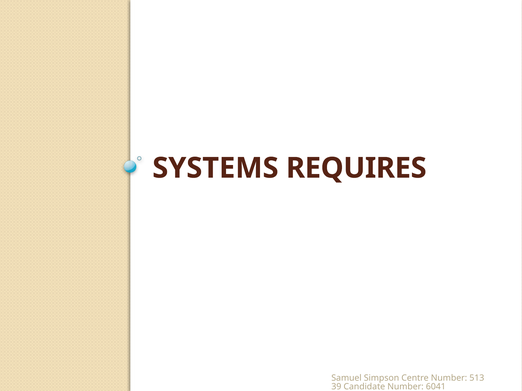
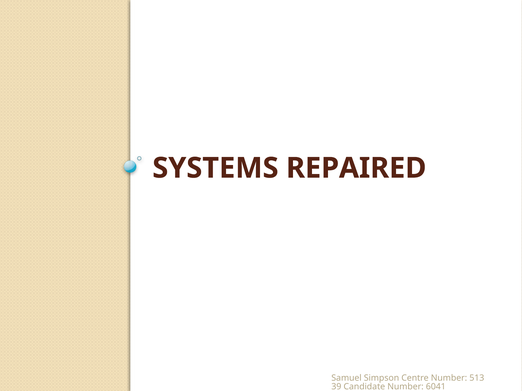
REQUIRES: REQUIRES -> REPAIRED (356, 168)
